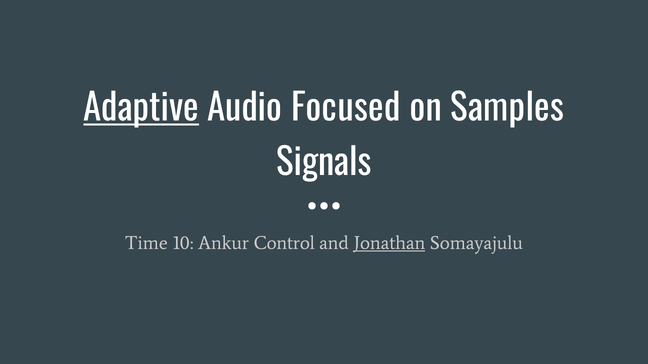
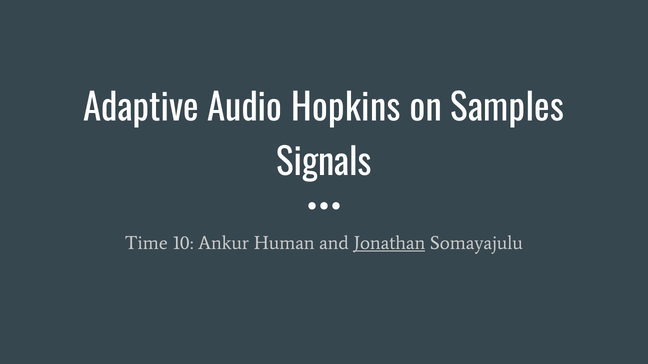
Adaptive underline: present -> none (141, 109)
Focused: Focused -> Hopkins (346, 109)
Control: Control -> Human (284, 243)
